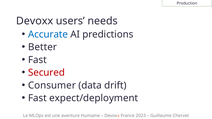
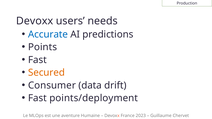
Better: Better -> Points (43, 47)
Secured colour: red -> orange (46, 73)
expect/deployment: expect/deployment -> points/deployment (94, 98)
